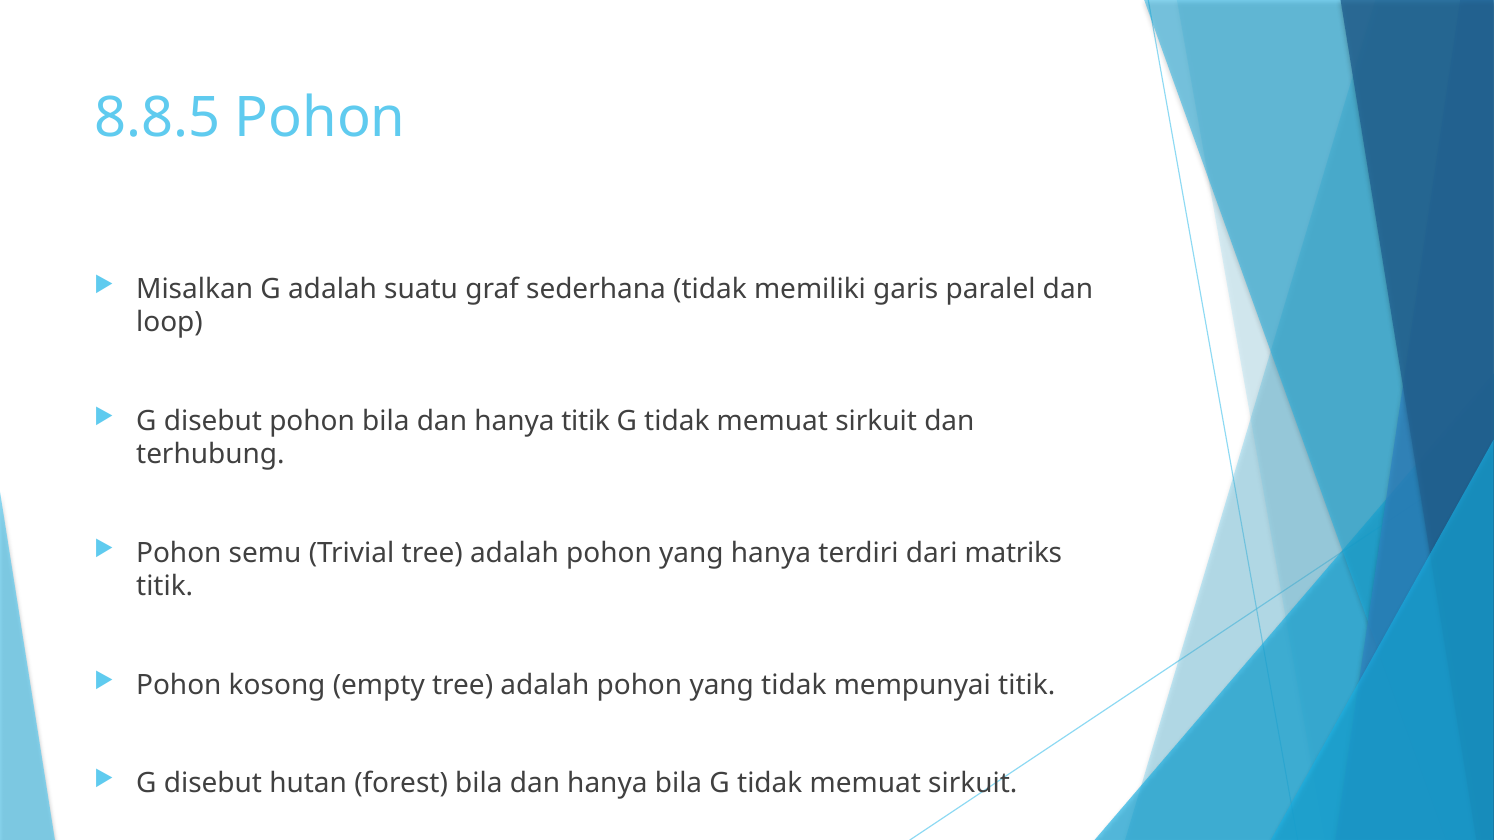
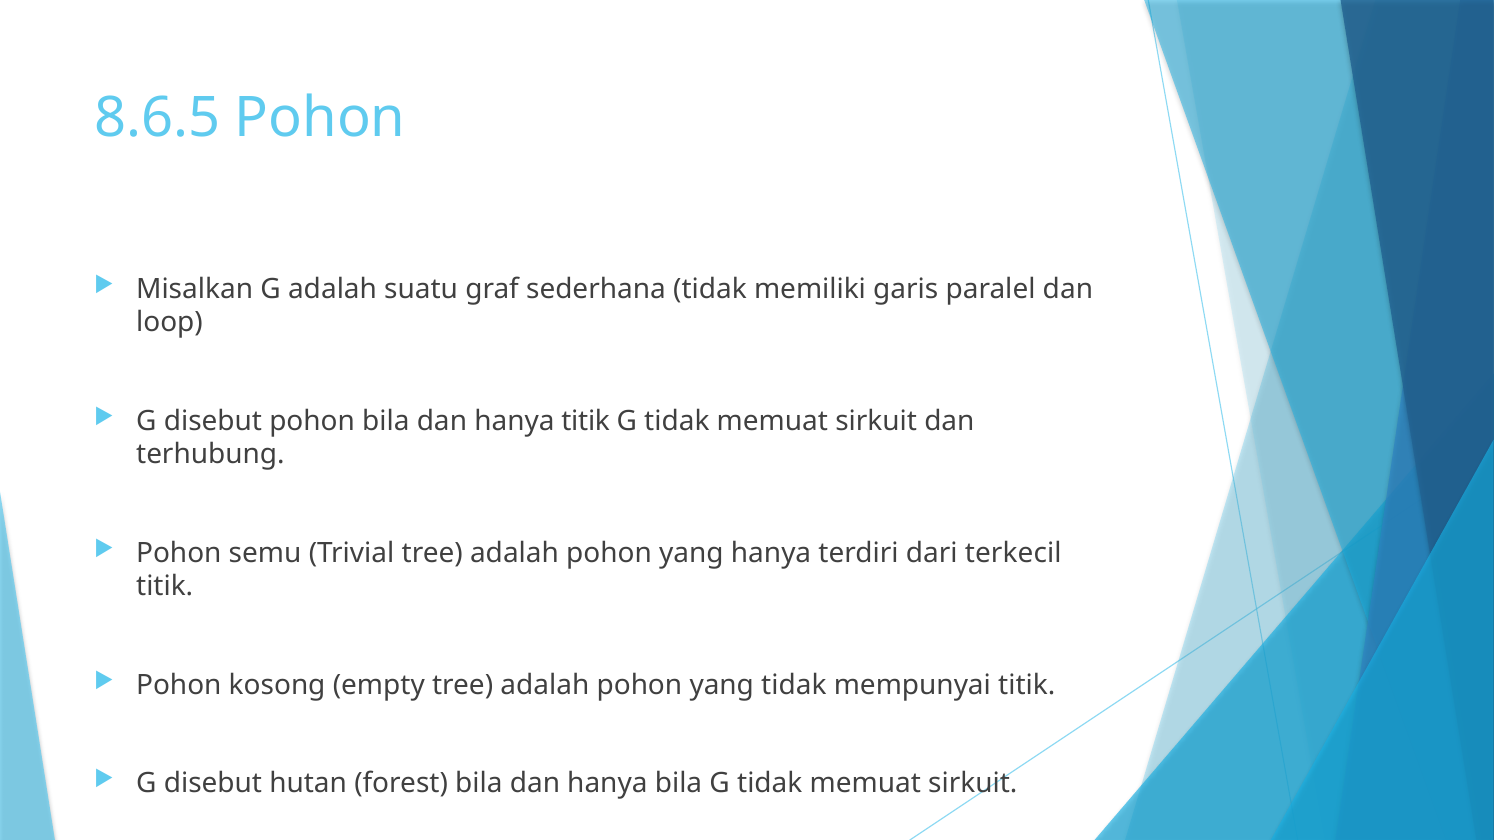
8.8.5: 8.8.5 -> 8.6.5 (157, 118)
matriks: matriks -> terkecil (1013, 553)
